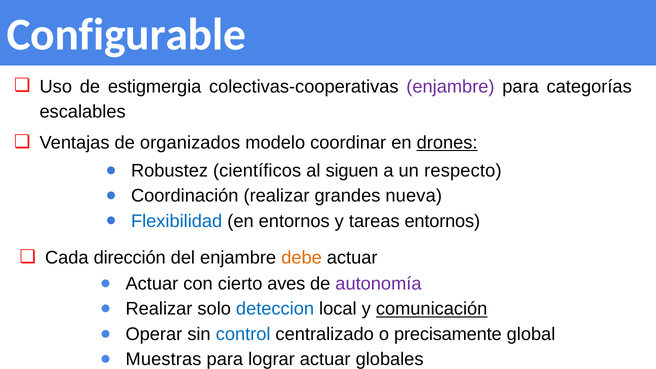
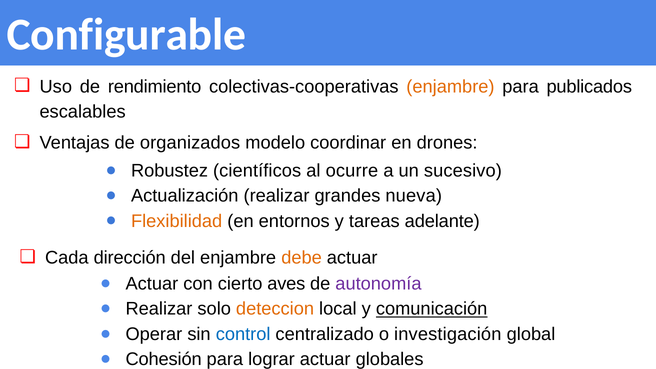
estigmergia: estigmergia -> rendimiento (155, 86)
enjambre colour: purple -> orange (450, 86)
categorías: categorías -> publicados (589, 86)
drones underline: present -> none (447, 143)
siguen: siguen -> ocurre (352, 171)
respecto: respecto -> sucesivo (463, 171)
Coordinación: Coordinación -> Actualización (185, 196)
Flexibilidad colour: blue -> orange (177, 221)
tareas entornos: entornos -> adelante (442, 221)
deteccion colour: blue -> orange (275, 309)
precisamente: precisamente -> investigación (448, 334)
Muestras: Muestras -> Cohesión (164, 359)
